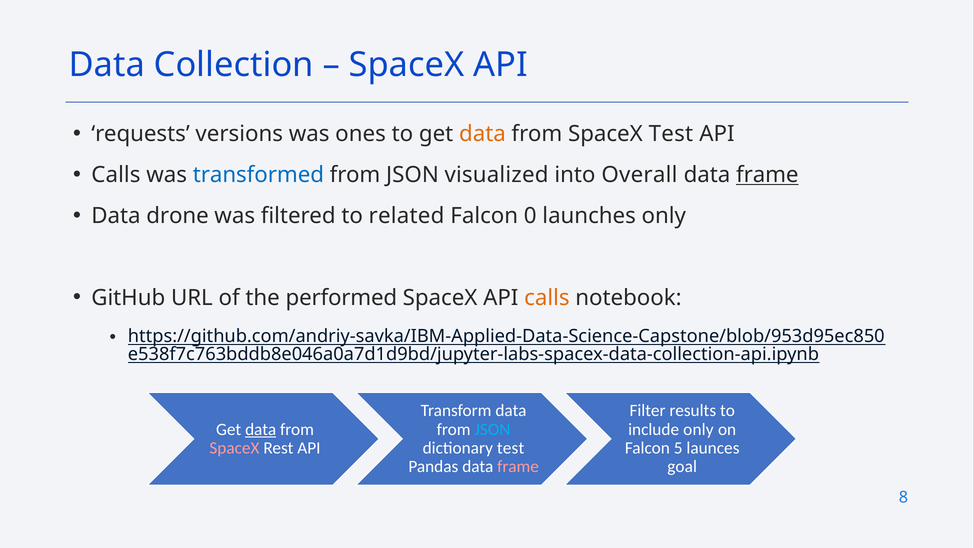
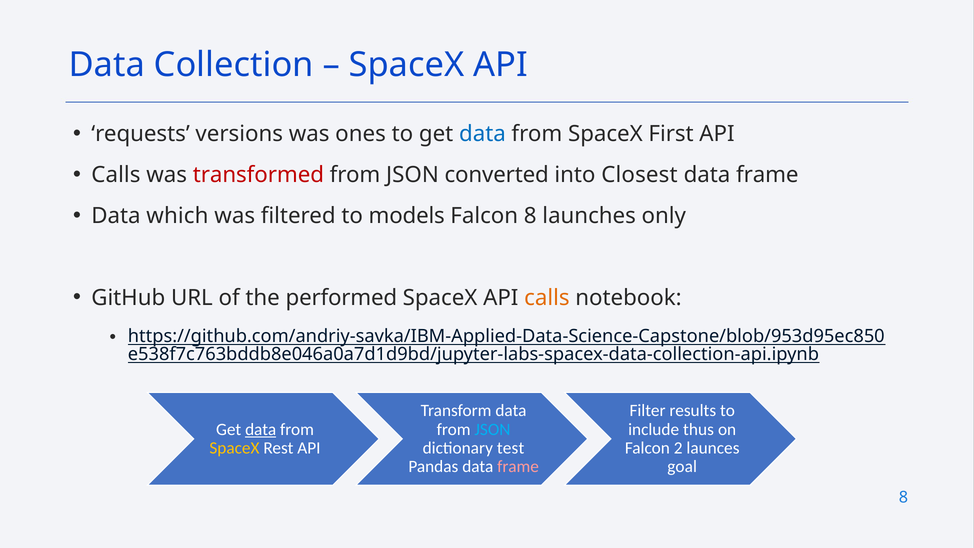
data colour: orange -> blue (482, 134)
SpaceX Test: Test -> First (671, 134)
transformed colour: blue -> red (258, 175)
visualized: visualized -> converted (497, 175)
Overall: Overall -> Closest (639, 175)
frame underline: present -> none (767, 175)
drone: drone -> which (177, 216)
related: related -> models (407, 216)
Falcon 0: 0 -> 8 (530, 216)
include only: only -> thus (698, 429)
SpaceX colour: pink -> yellow (234, 448)
5: 5 -> 2 (678, 448)
